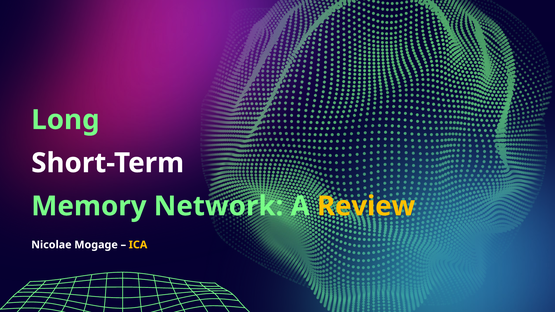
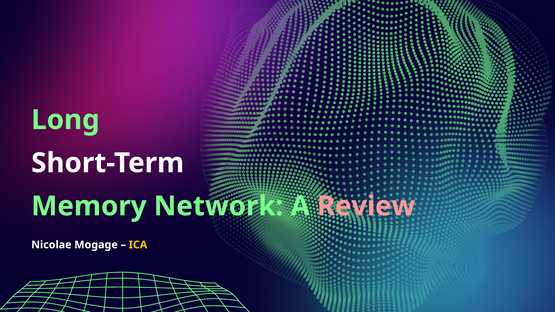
Review colour: yellow -> pink (366, 206)
